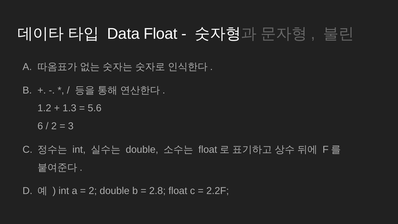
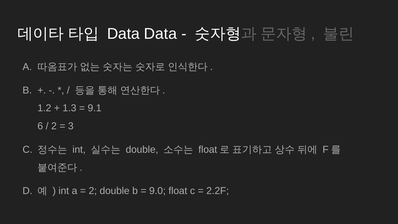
Data Float: Float -> Data (160, 34)
5.6: 5.6 -> 9.1 (95, 108)
2.8: 2.8 -> 9.0 (157, 191)
